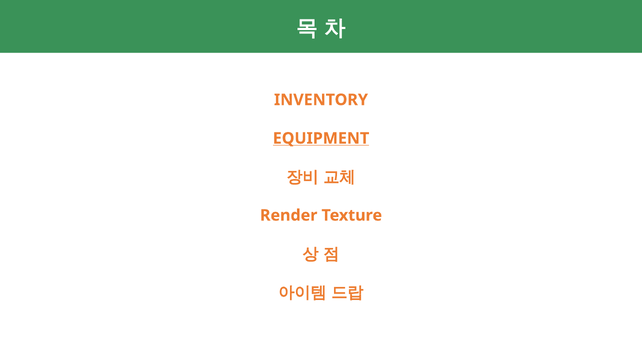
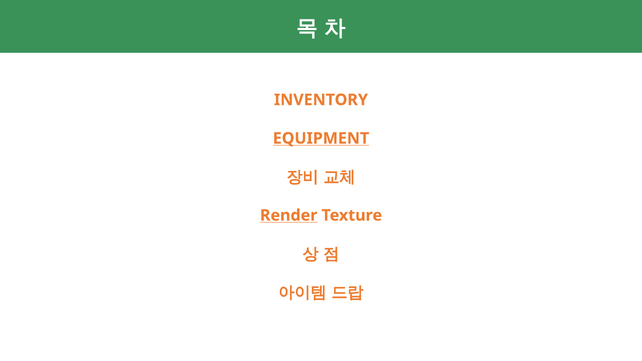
Render underline: none -> present (289, 215)
